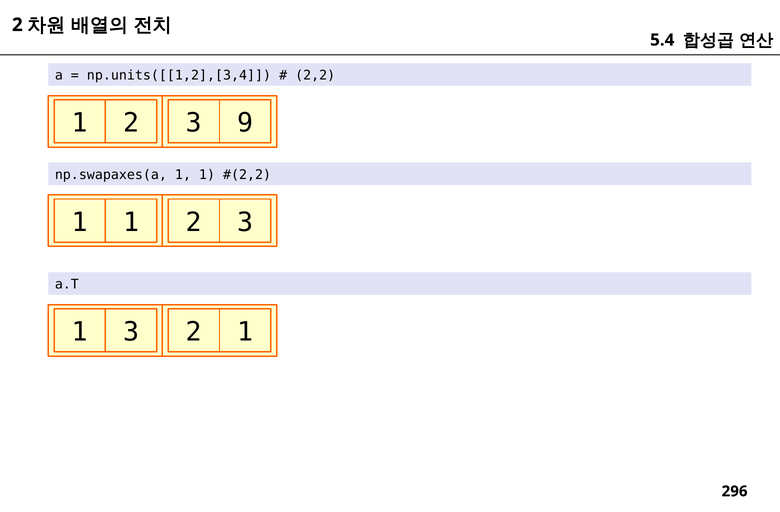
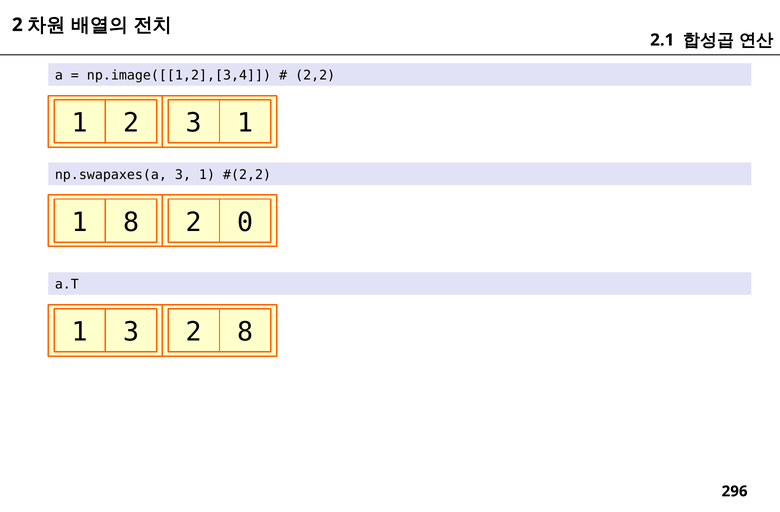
5.4: 5.4 -> 2.1 (662, 40)
np.units([[1,2],[3,4: np.units([[1,2],[3,4 -> np.image([[1,2],[3,4 (179, 76)
2 3 9: 9 -> 1 (245, 123)
np.swapaxes(a 1: 1 -> 3 (183, 175)
1: 1 -> 8 (131, 223)
3: 3 -> 0 (245, 223)
2 1: 1 -> 8 (245, 332)
